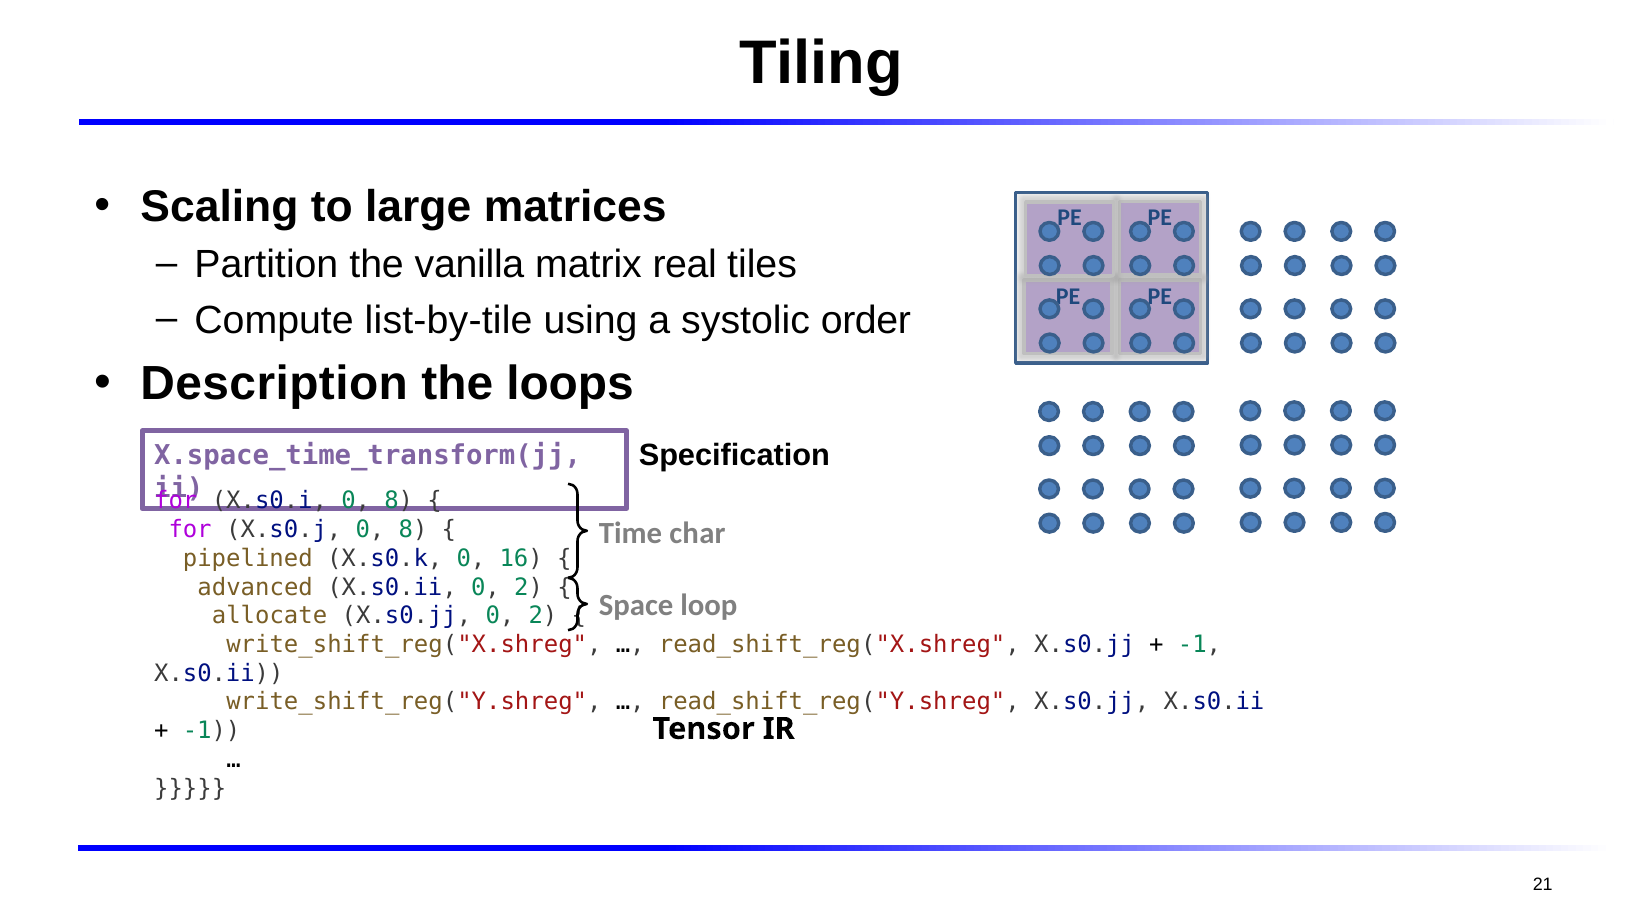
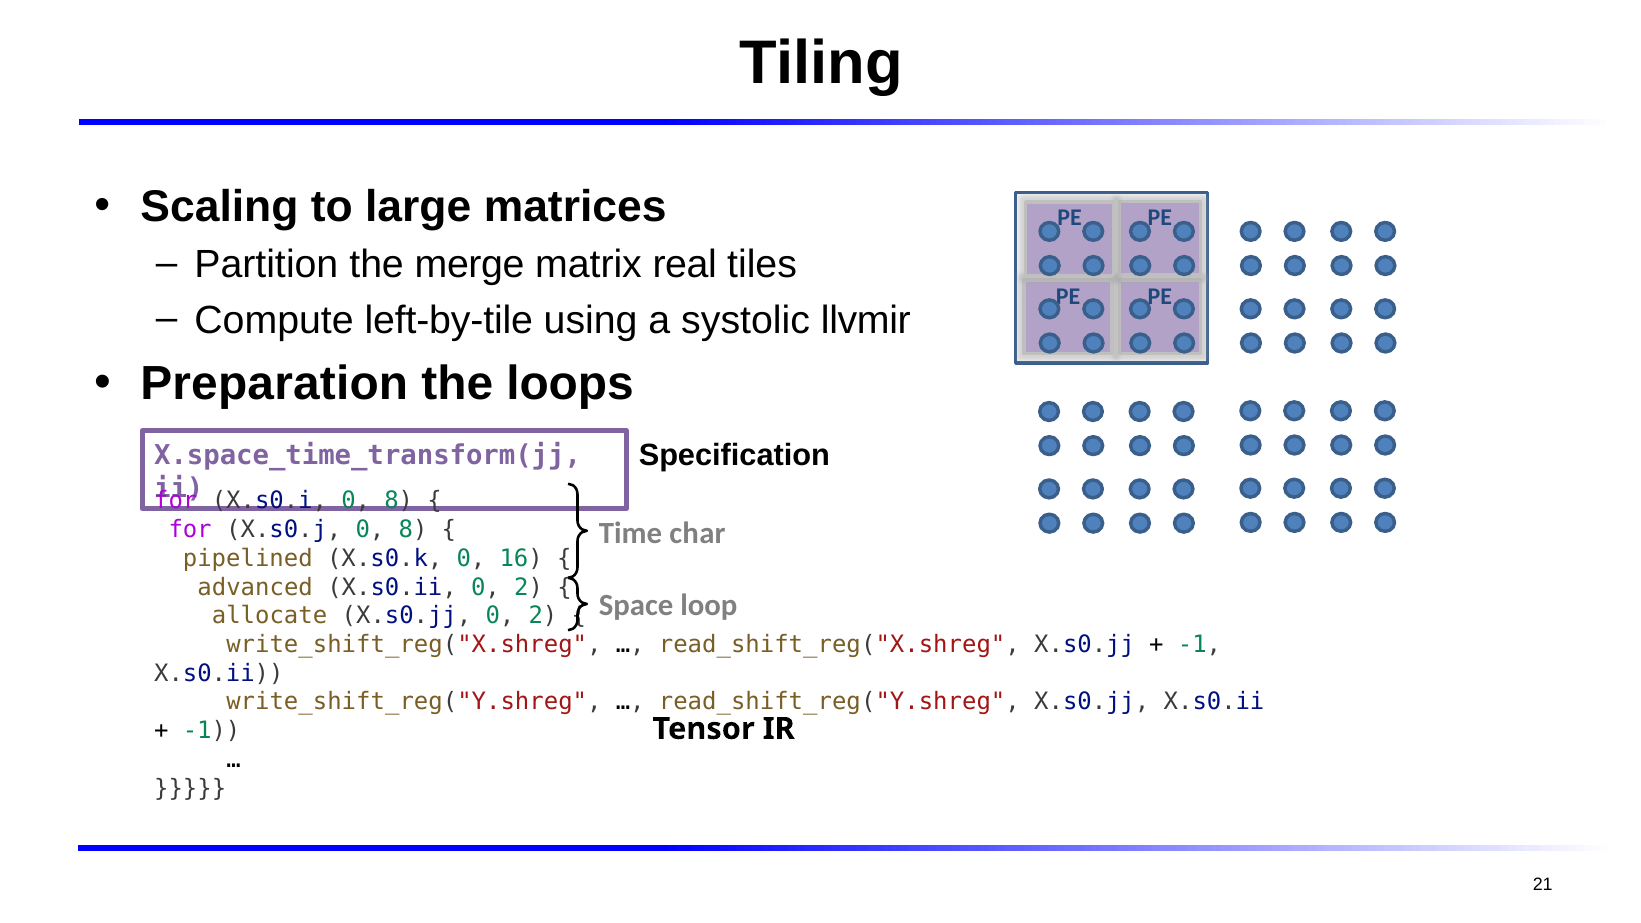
vanilla: vanilla -> merge (470, 265)
list-by-tile: list-by-tile -> left-by-tile (449, 320)
order: order -> llvmir (866, 320)
Description: Description -> Preparation (274, 384)
